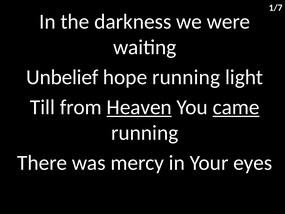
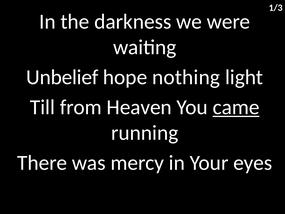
1/7: 1/7 -> 1/3 (276, 8)
hope running: running -> nothing (186, 77)
Heaven underline: present -> none (139, 107)
